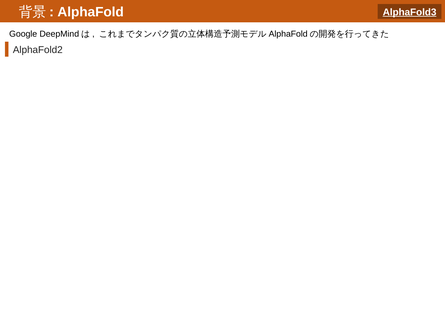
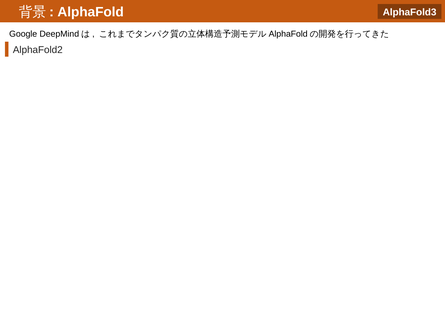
AlphaFold3 underline: present -> none (410, 12)
